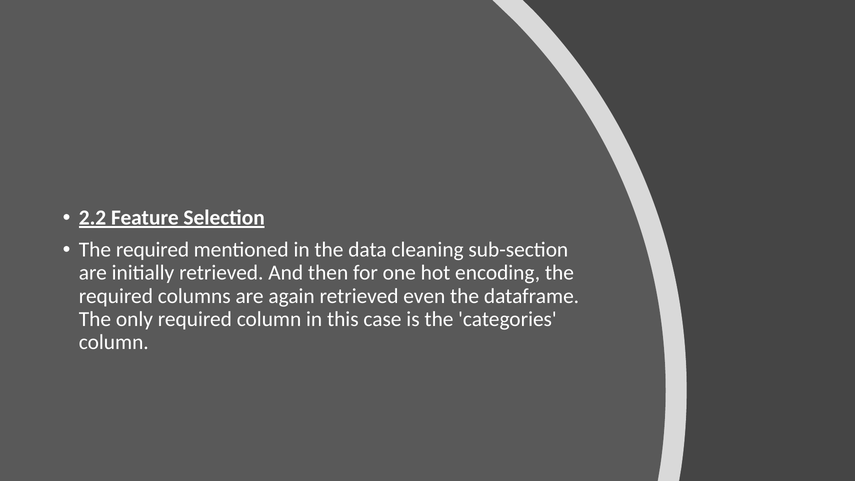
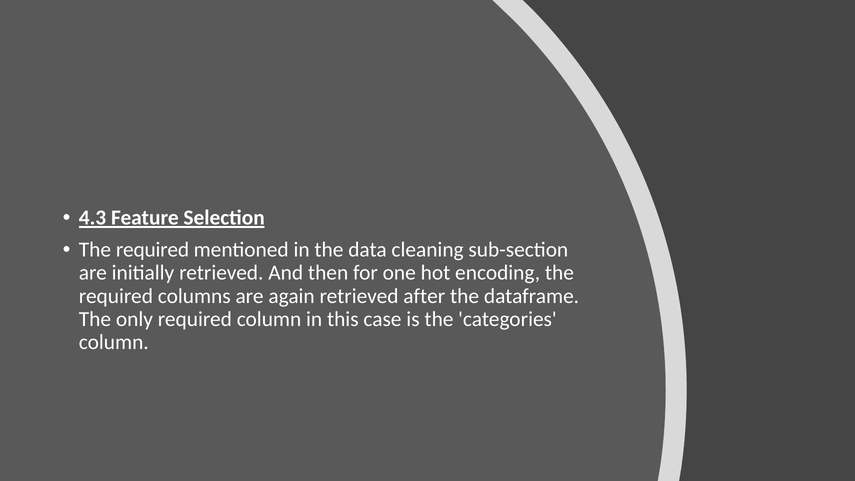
2.2: 2.2 -> 4.3 (93, 218)
even: even -> after (424, 296)
